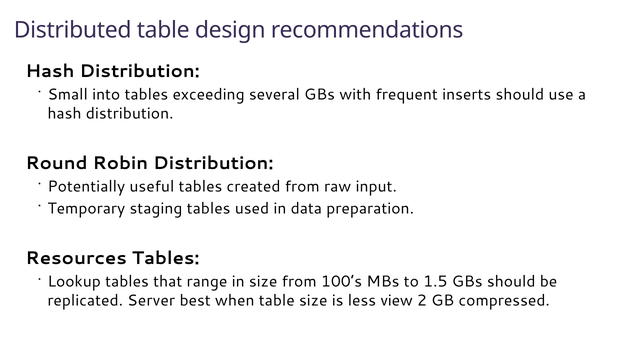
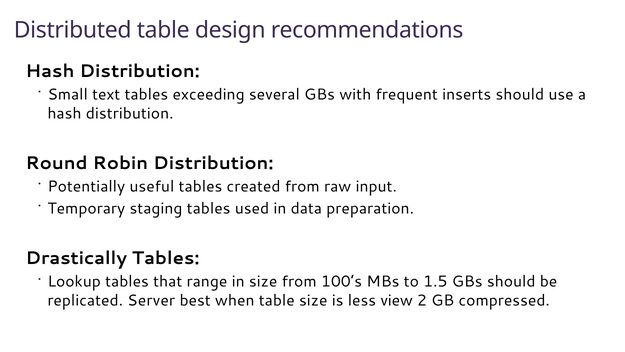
into: into -> text (106, 95)
Resources: Resources -> Drastically (76, 258)
